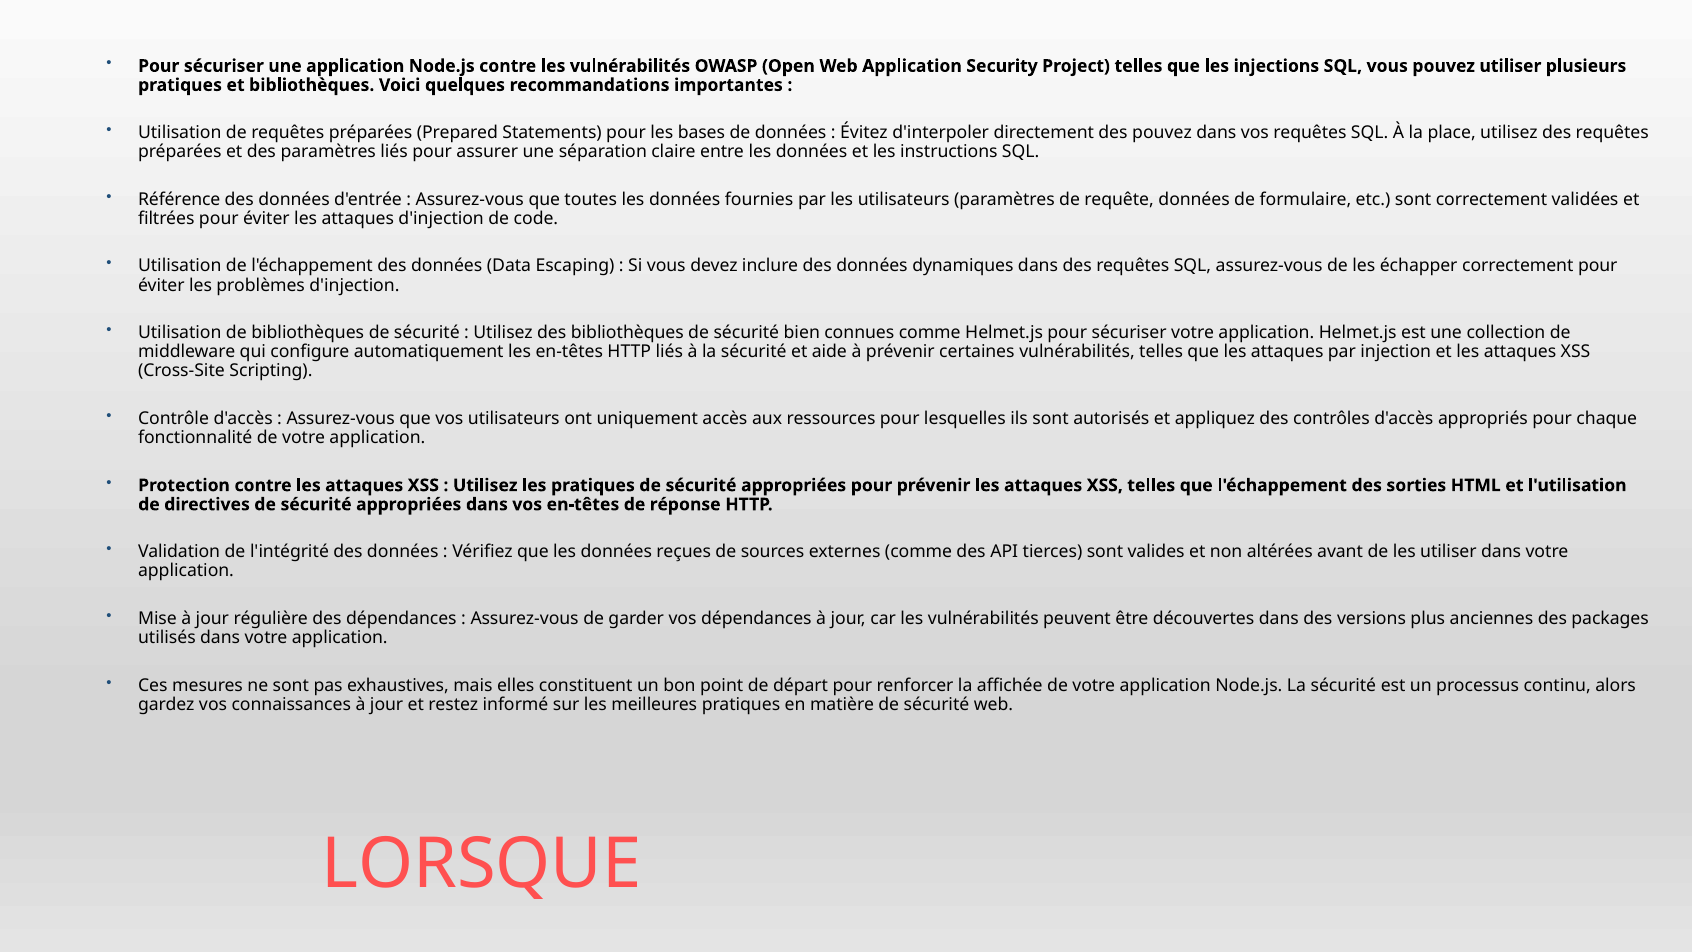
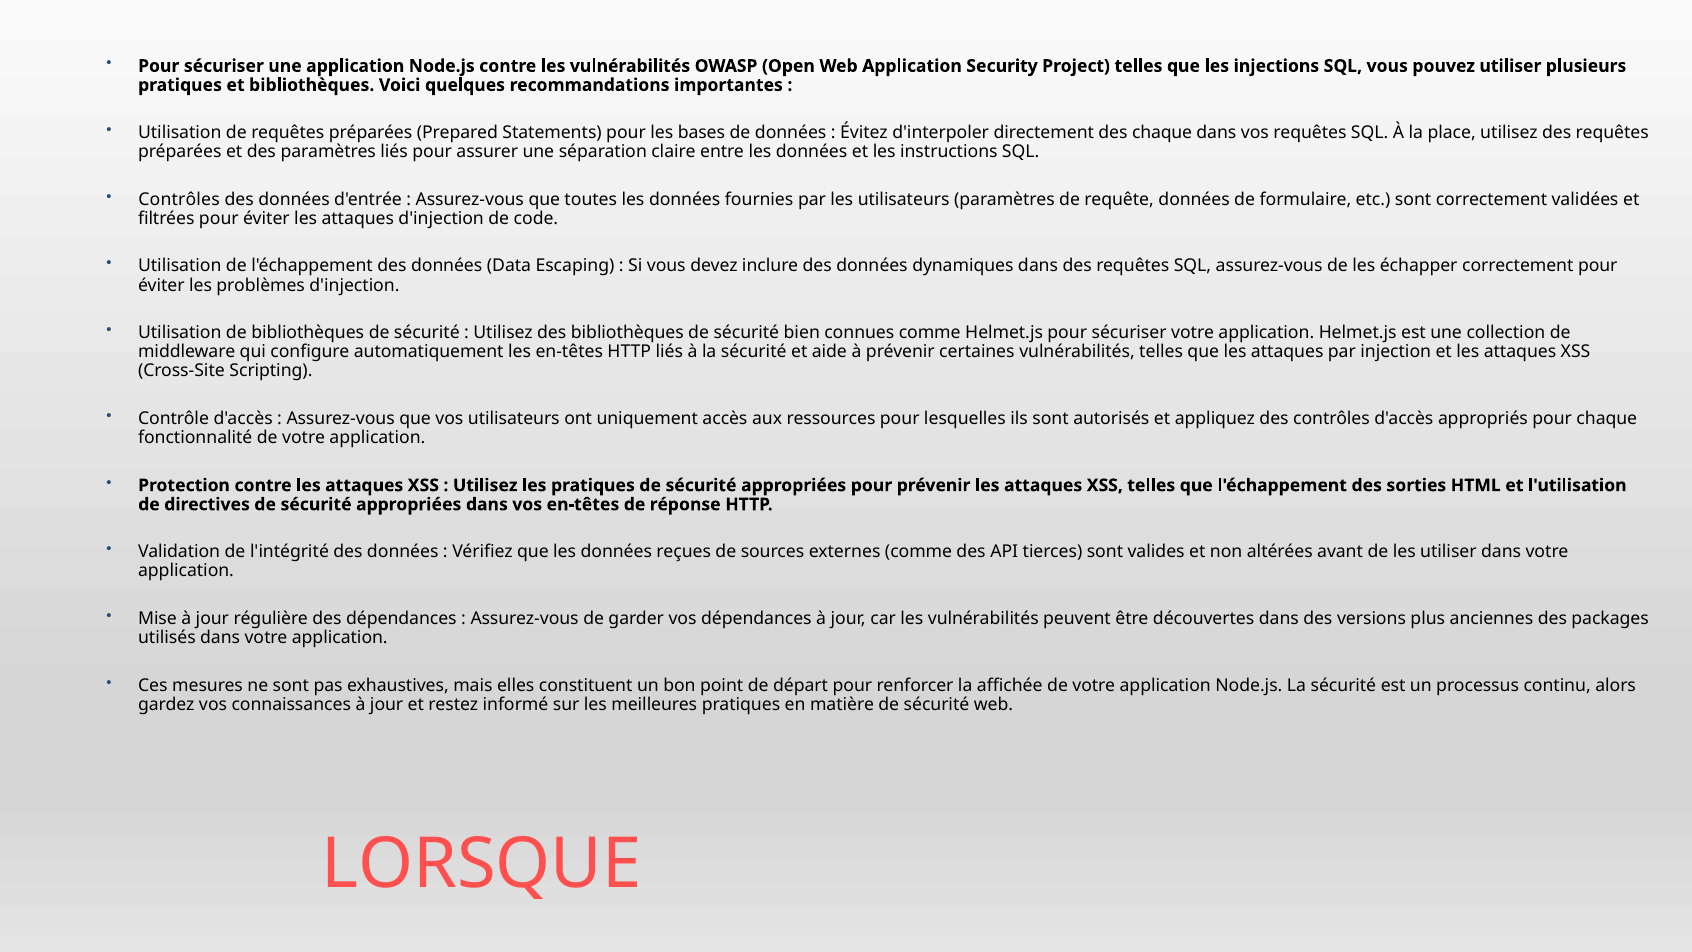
des pouvez: pouvez -> chaque (1162, 133)
Référence: Référence -> Contrôles (179, 199)
